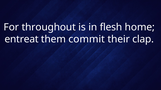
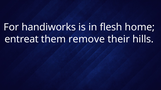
throughout: throughout -> handiworks (49, 27)
commit: commit -> remove (87, 39)
clap: clap -> hills (143, 39)
